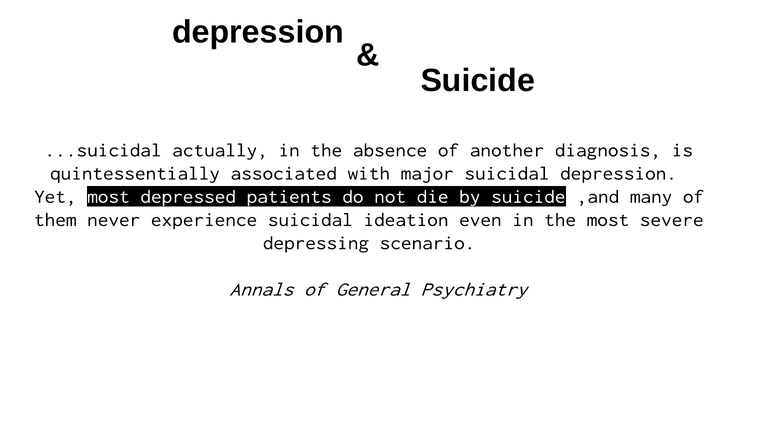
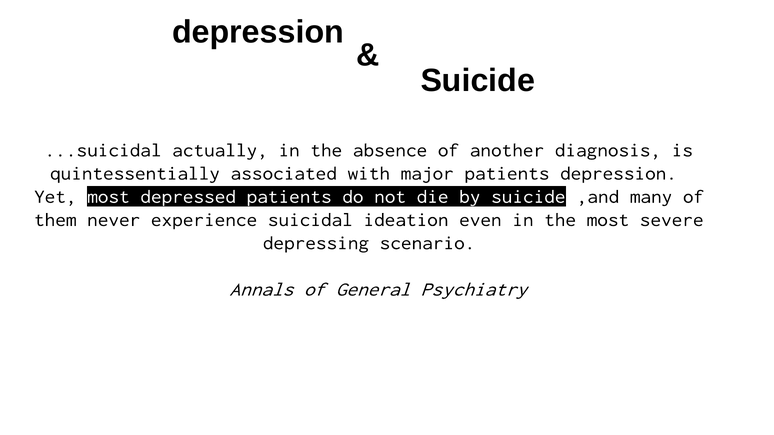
major suicidal: suicidal -> patients (507, 173)
